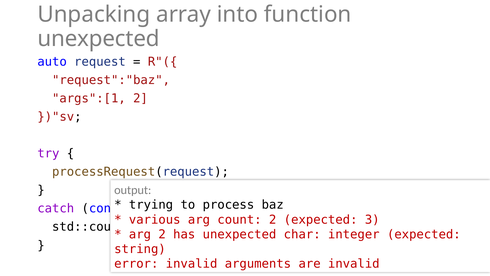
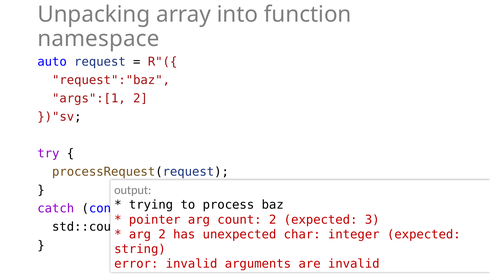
unexpected: unexpected -> namespace (98, 39)
various: various -> pointer (155, 219)
